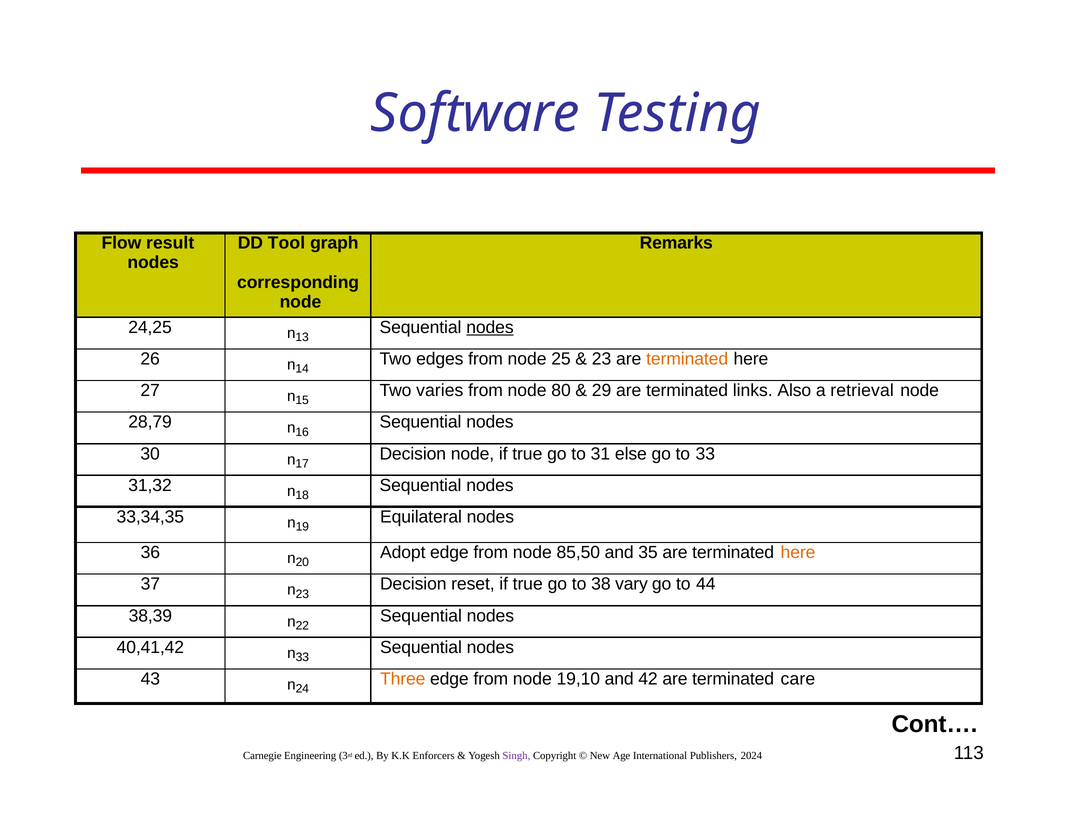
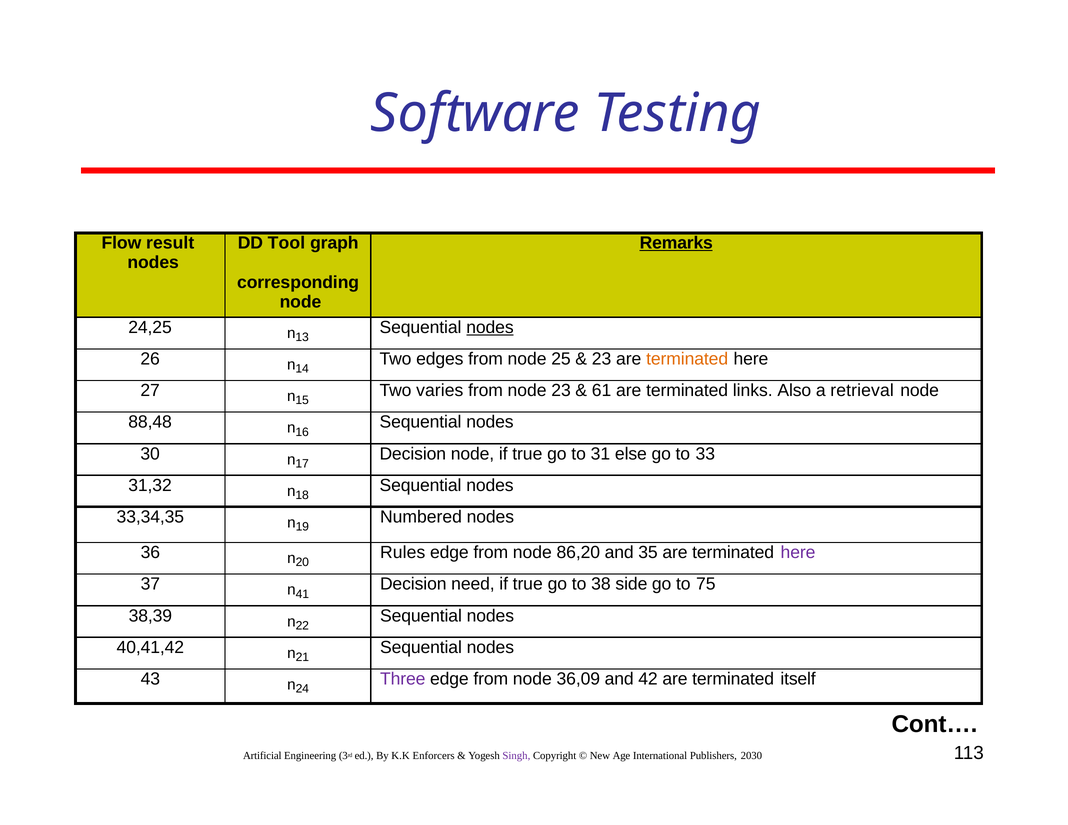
Remarks underline: none -> present (676, 243)
node 80: 80 -> 23 (561, 391)
29: 29 -> 61 (602, 391)
28,79: 28,79 -> 88,48 (150, 422)
Equilateral: Equilateral -> Numbered (421, 517)
Adopt: Adopt -> Rules (403, 553)
85,50: 85,50 -> 86,20 (578, 553)
here colour: orange -> purple (798, 553)
23: 23 -> 41 (302, 594)
reset: reset -> need (473, 584)
vary: vary -> side (631, 584)
44: 44 -> 75 (706, 584)
33: 33 -> 21 (302, 657)
Three colour: orange -> purple (403, 679)
19,10: 19,10 -> 36,09 (578, 679)
care: care -> itself (798, 679)
Carnegie: Carnegie -> Artificial (262, 756)
2024: 2024 -> 2030 (751, 756)
